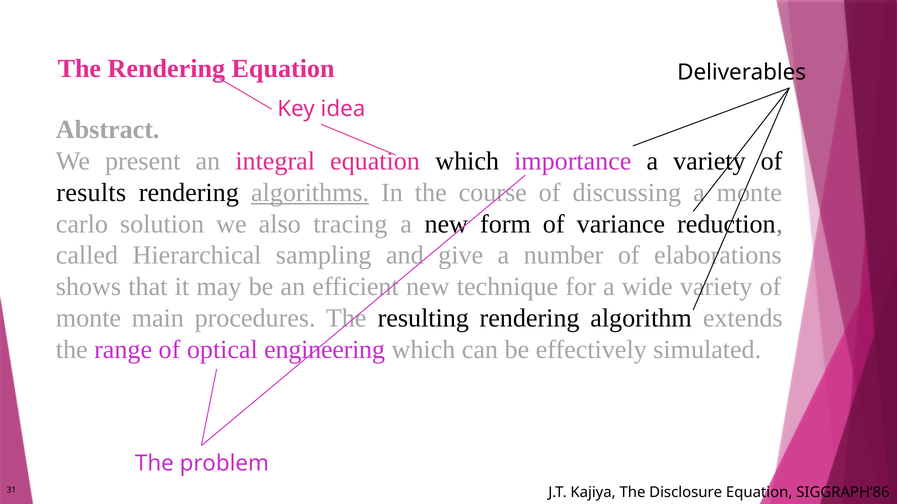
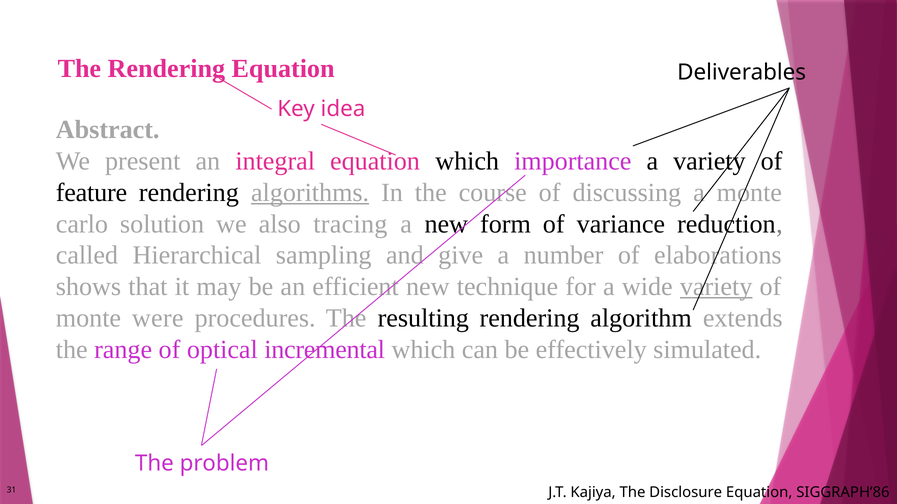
results: results -> feature (91, 193)
variety underline: none -> present (716, 287)
main: main -> were (158, 318)
engineering: engineering -> incremental (325, 350)
